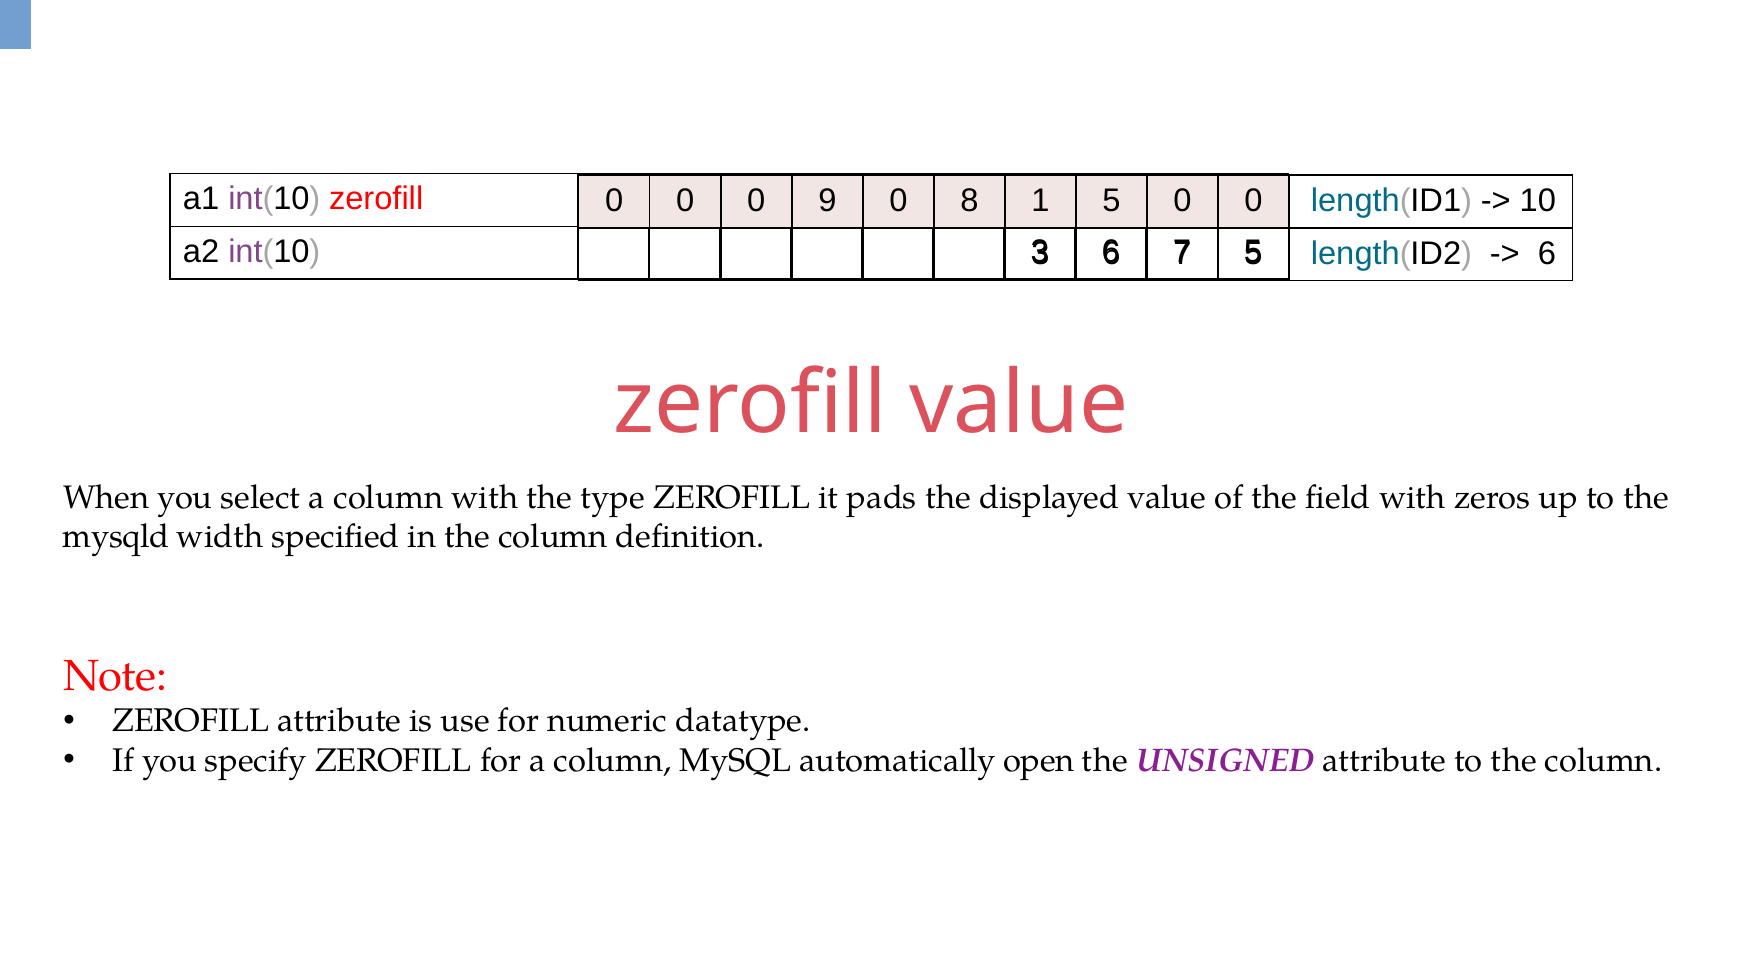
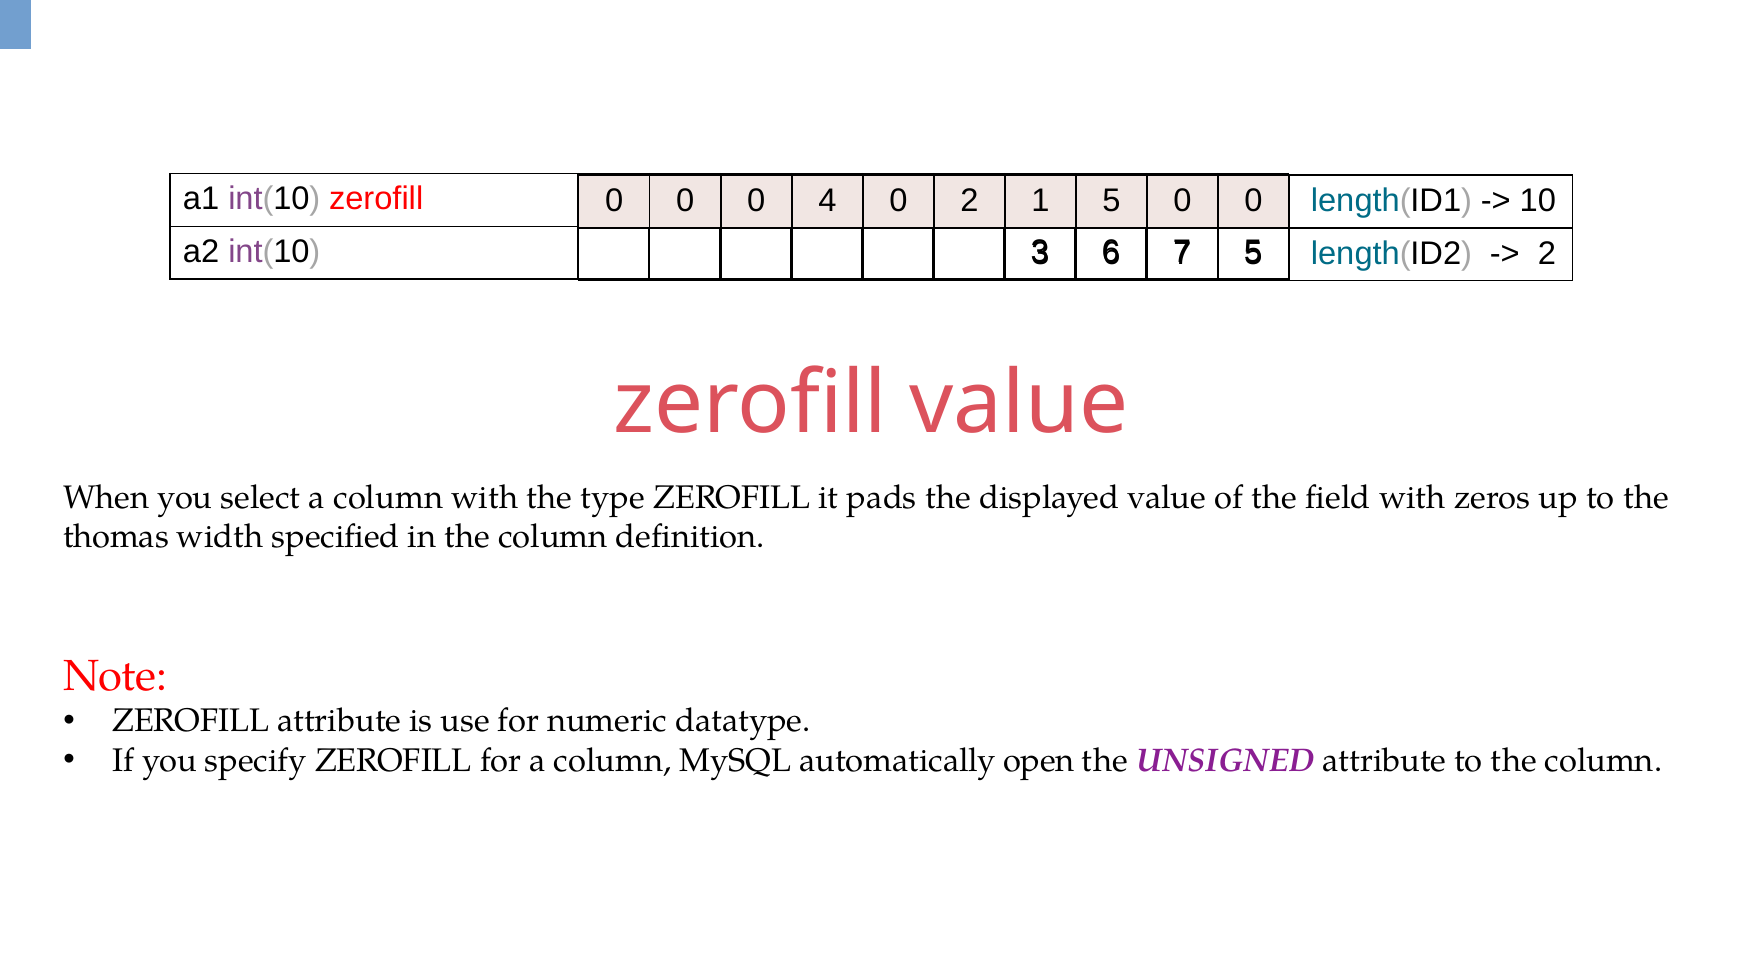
9: 9 -> 4 (827, 201)
0 8: 8 -> 2 (969, 201)
6: 6 -> 2 (1547, 254)
mysqld: mysqld -> thomas (116, 537)
